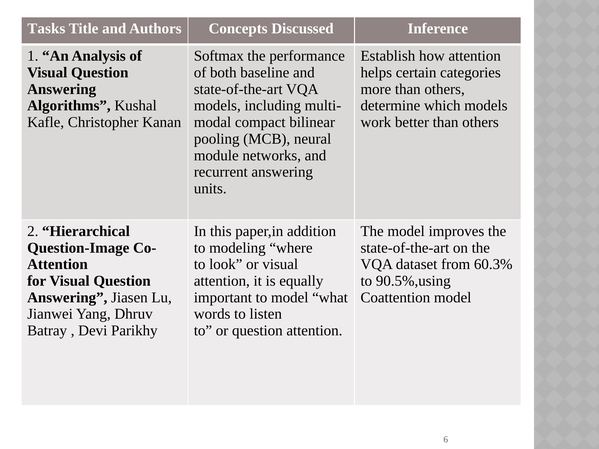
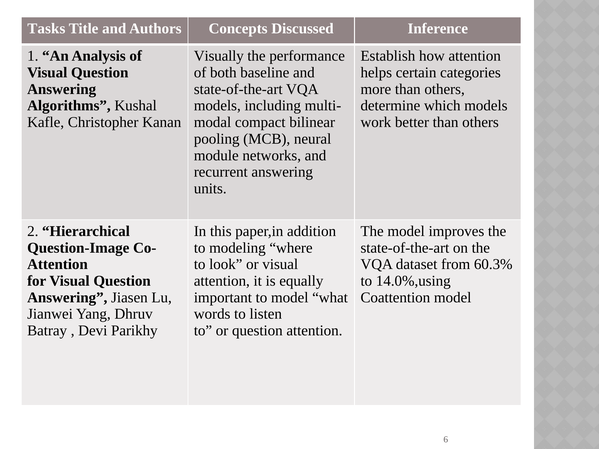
Softmax: Softmax -> Visually (219, 56)
90.5%,using: 90.5%,using -> 14.0%,using (413, 281)
